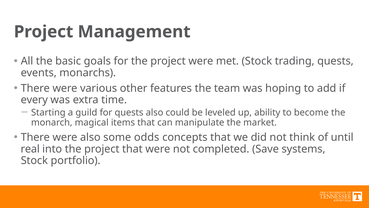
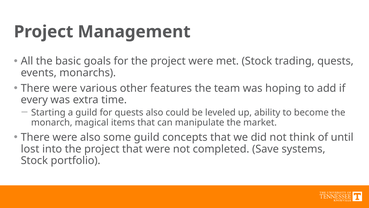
some odds: odds -> guild (147, 137)
real: real -> lost (30, 149)
